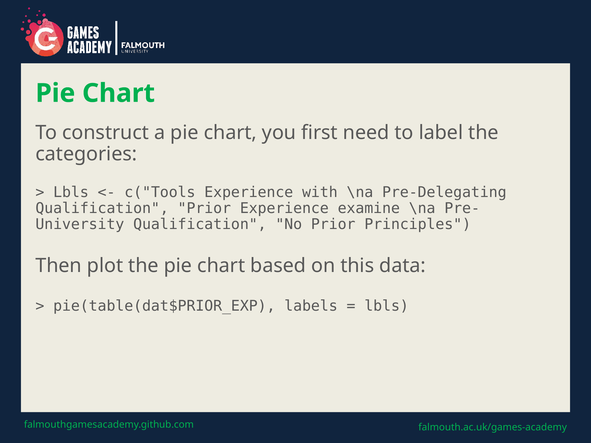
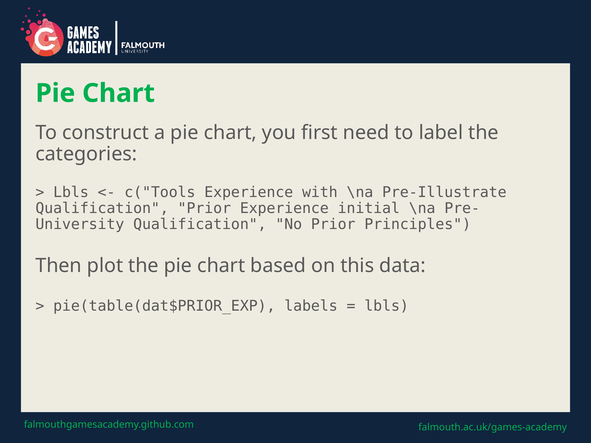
Pre-Delegating: Pre-Delegating -> Pre-Illustrate (444, 192)
examine: examine -> initial (369, 208)
